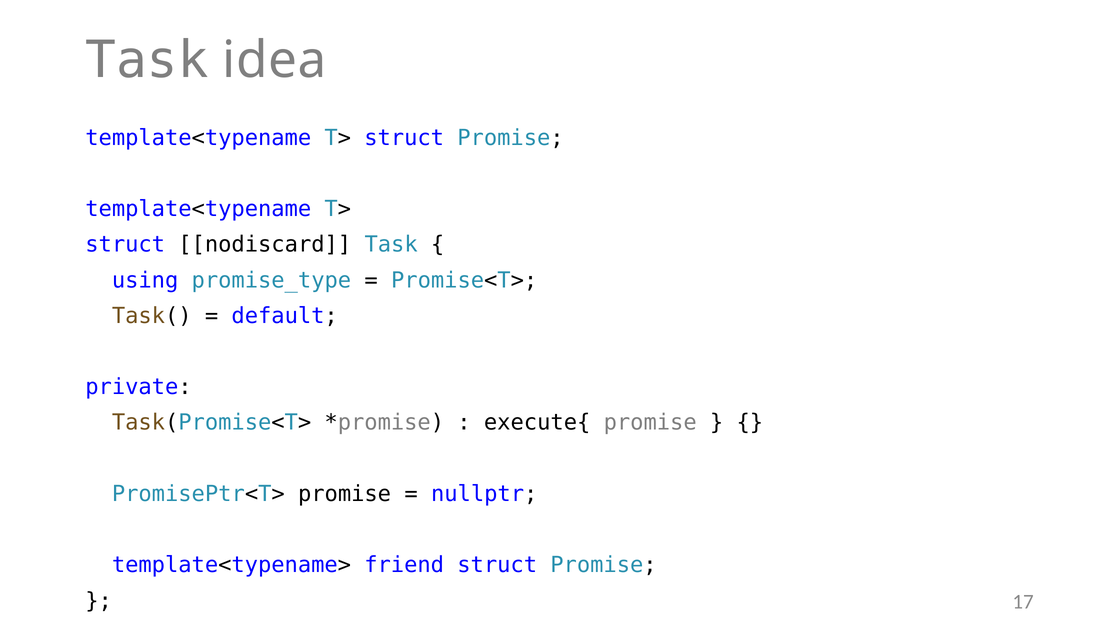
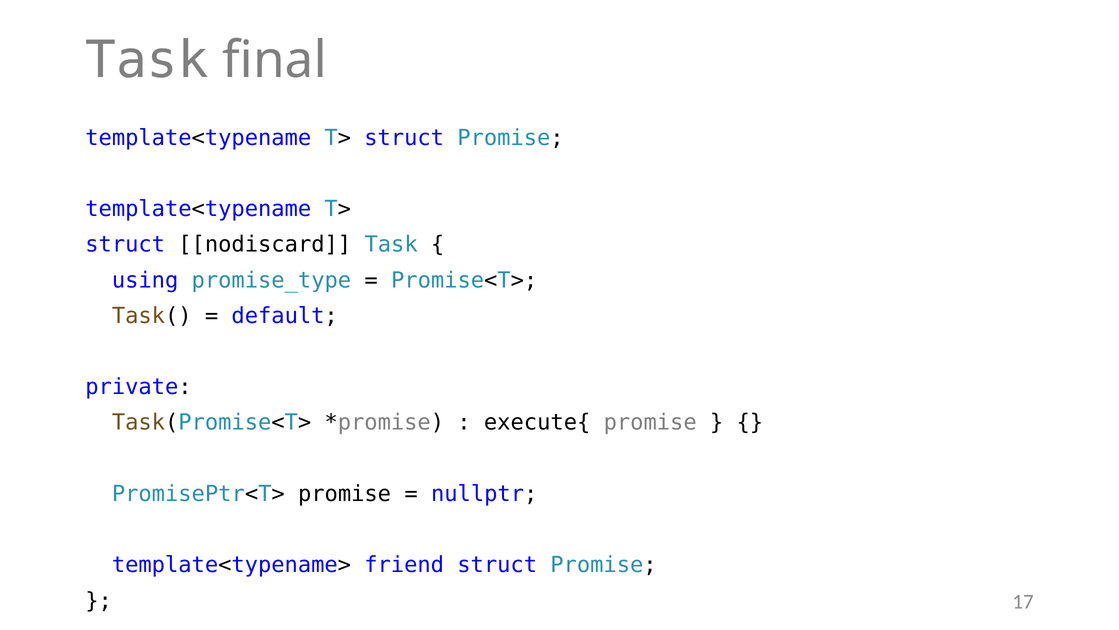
idea: idea -> final (275, 60)
